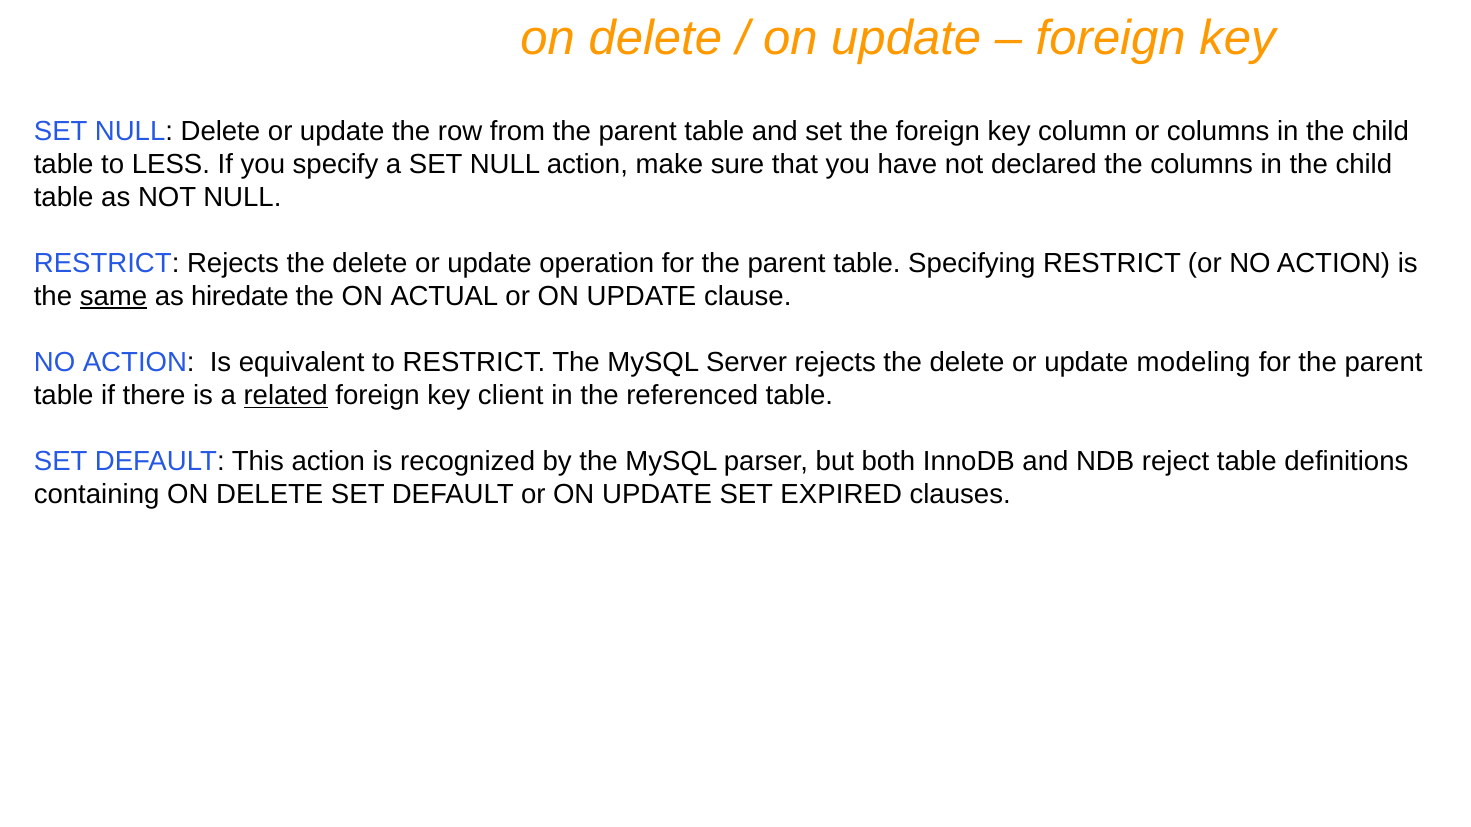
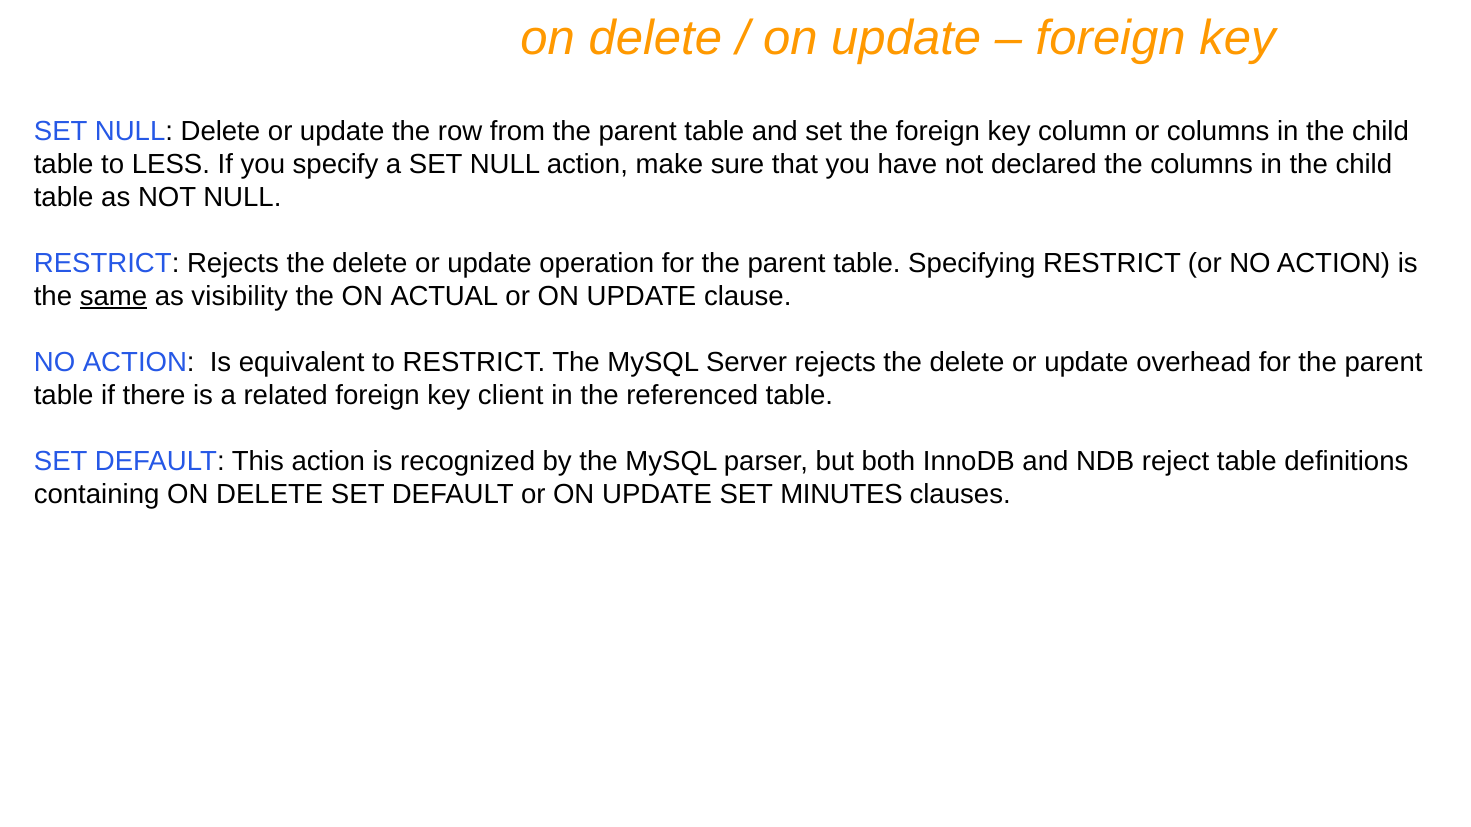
hiredate: hiredate -> visibility (240, 296)
modeling: modeling -> overhead (1194, 363)
related underline: present -> none (286, 396)
EXPIRED: EXPIRED -> MINUTES (841, 495)
